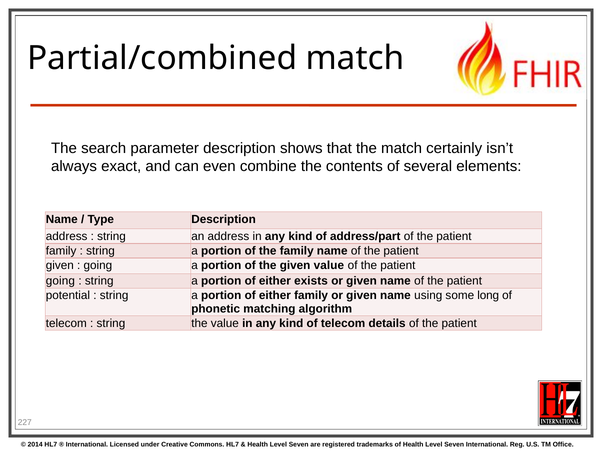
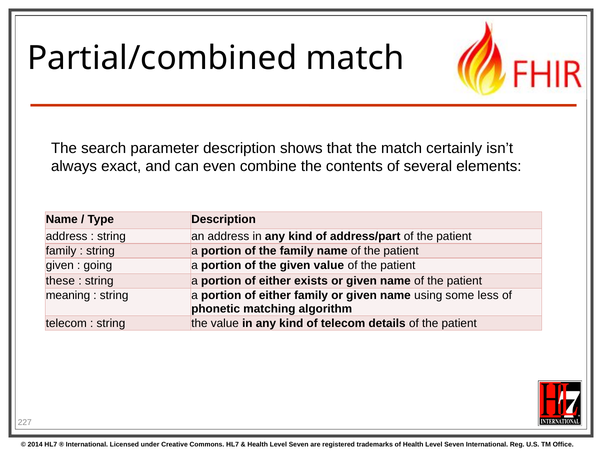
going: going -> these (60, 281)
potential: potential -> meaning (68, 296)
long: long -> less (488, 296)
